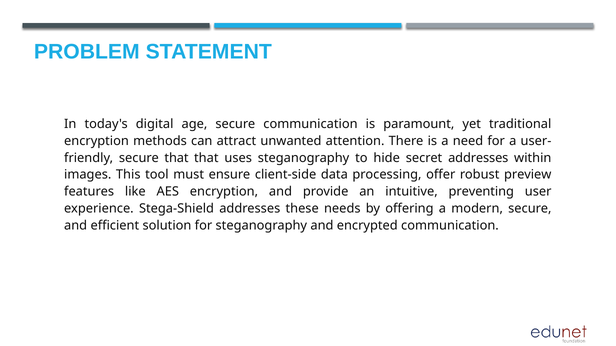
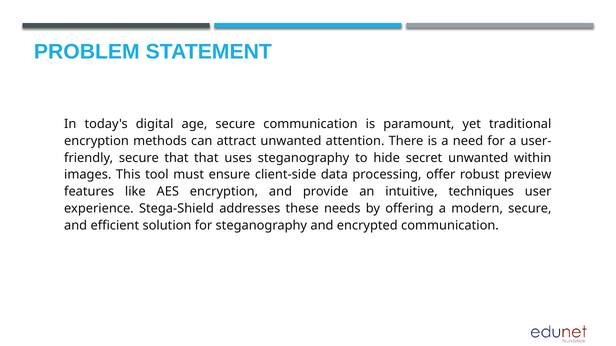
secret addresses: addresses -> unwanted (478, 158)
preventing: preventing -> techniques (481, 192)
